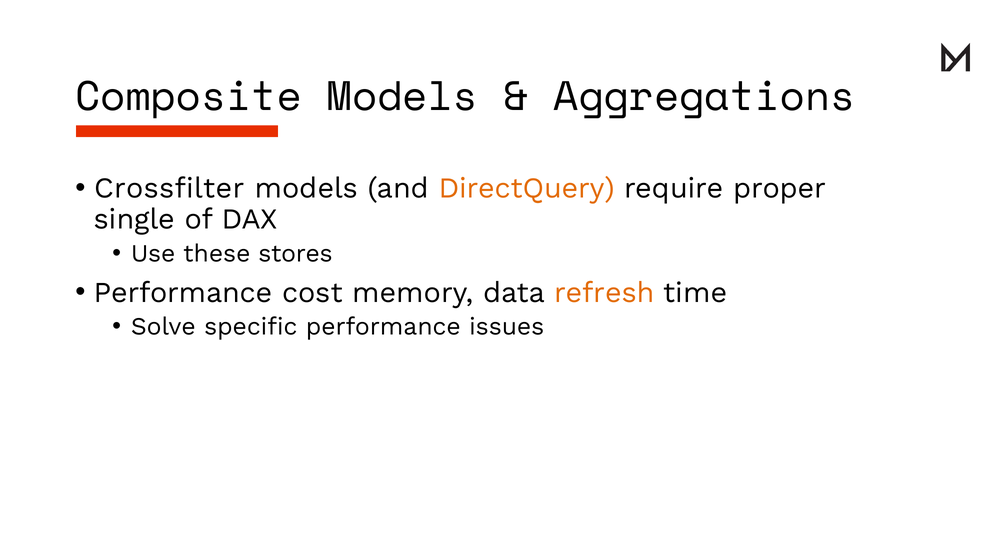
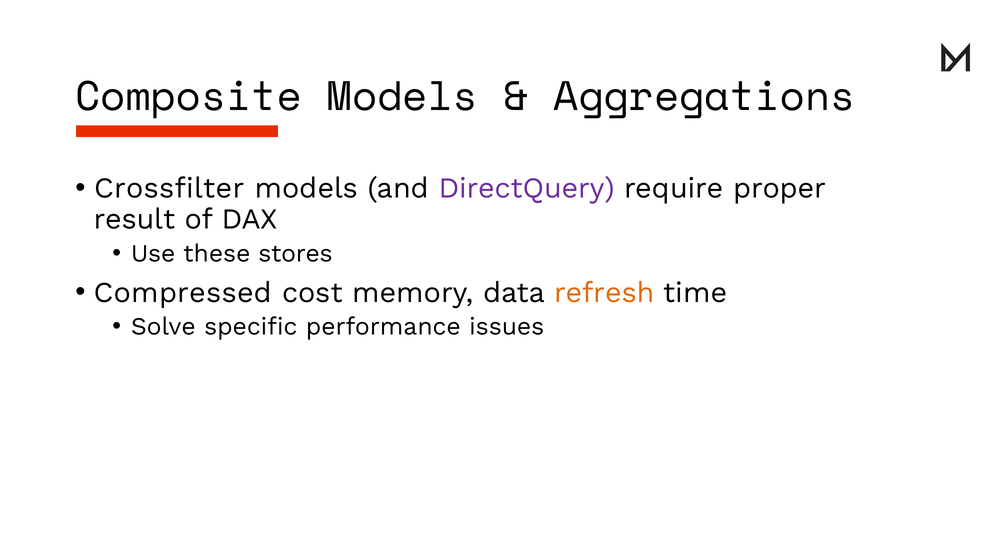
DirectQuery colour: orange -> purple (527, 188)
single: single -> result (134, 219)
Performance: Performance -> Compressed (183, 292)
